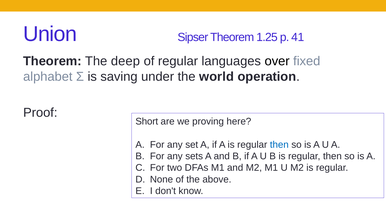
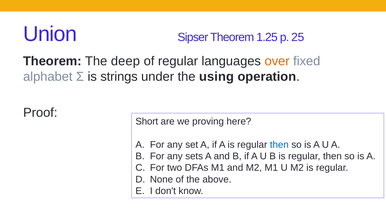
41: 41 -> 25 (298, 37)
over colour: black -> orange (277, 61)
saving: saving -> strings (119, 77)
world: world -> using (217, 77)
